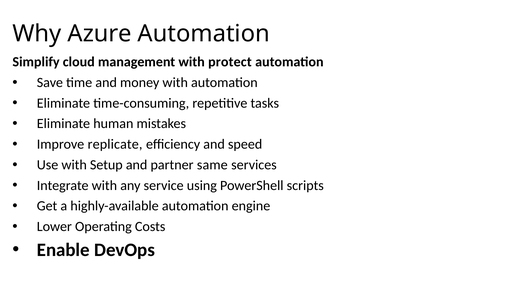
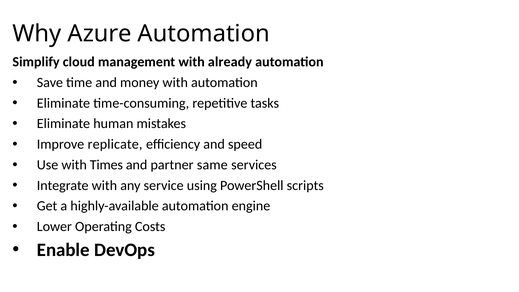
protect: protect -> already (230, 62)
Setup: Setup -> Times (106, 165)
